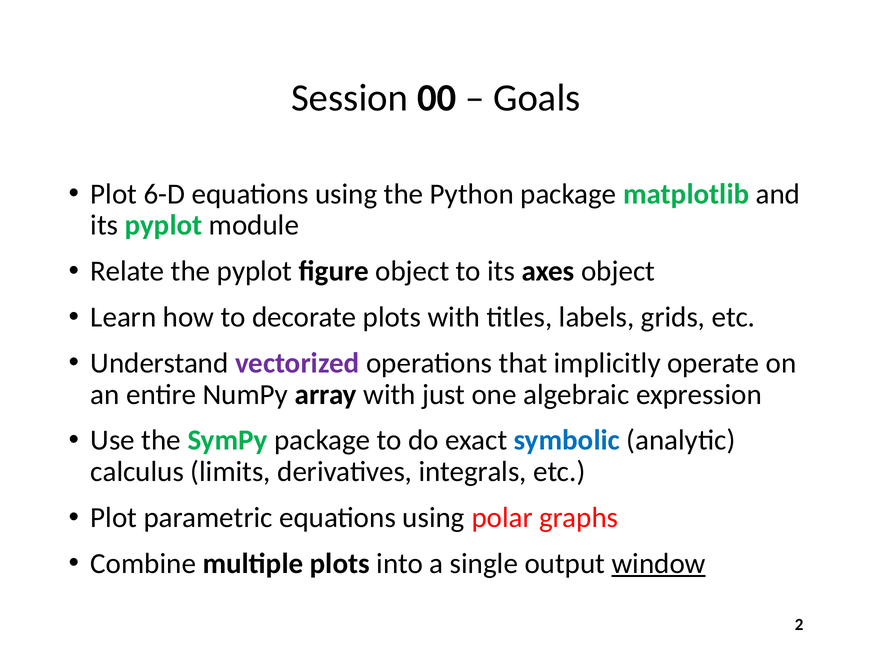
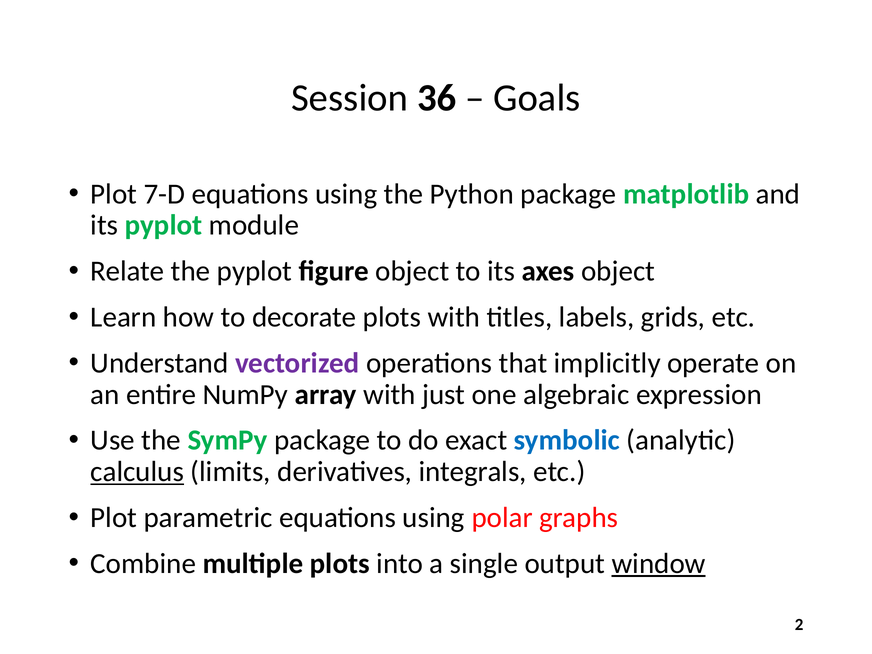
00: 00 -> 36 (437, 98)
6-D: 6-D -> 7-D (164, 194)
calculus underline: none -> present (137, 472)
